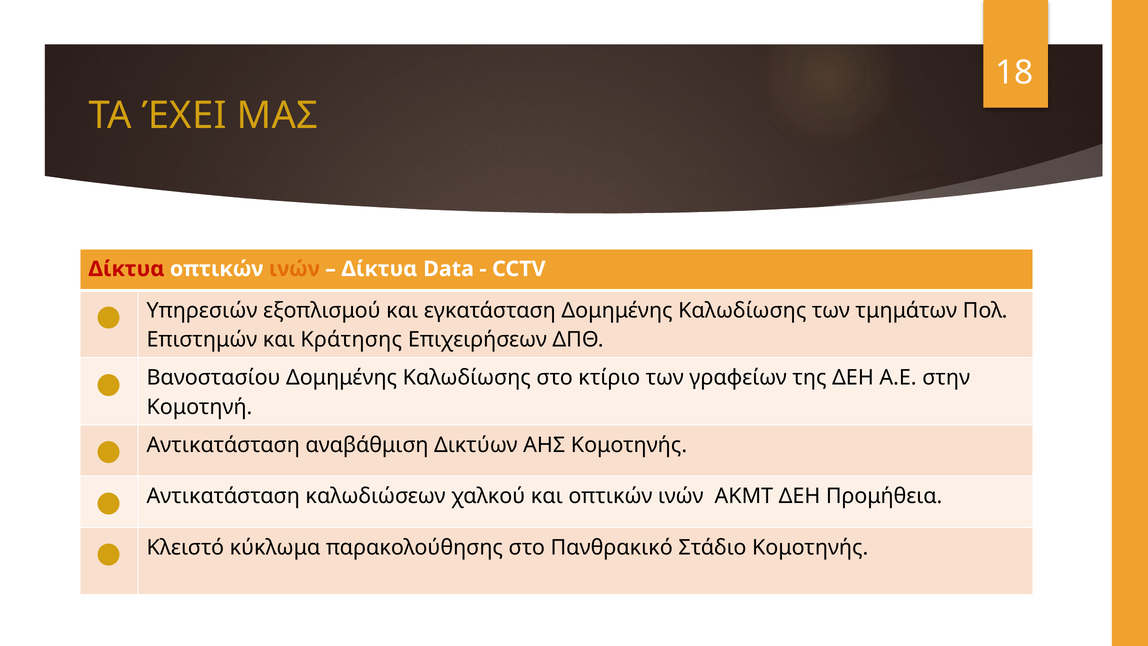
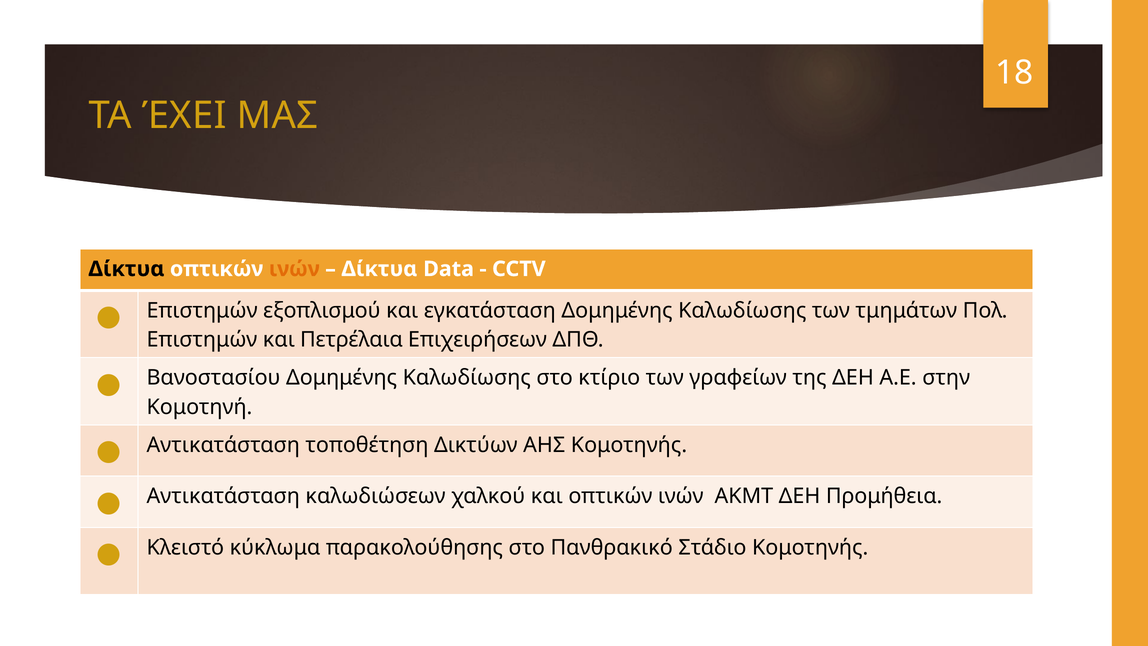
Δίκτυα colour: red -> black (126, 269)
Υπηρεσιών: Υπηρεσιών -> Επιστημών (202, 310)
Κράτησης: Κράτησης -> Πετρέλαια (351, 340)
αναβάθμιση: αναβάθμιση -> τοποθέτηση (367, 445)
